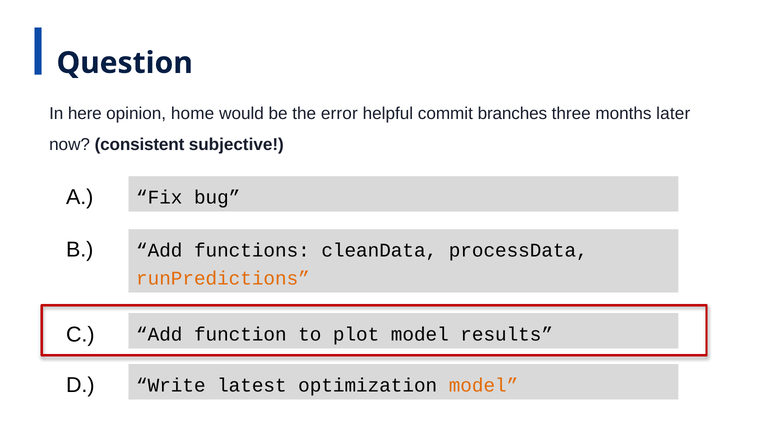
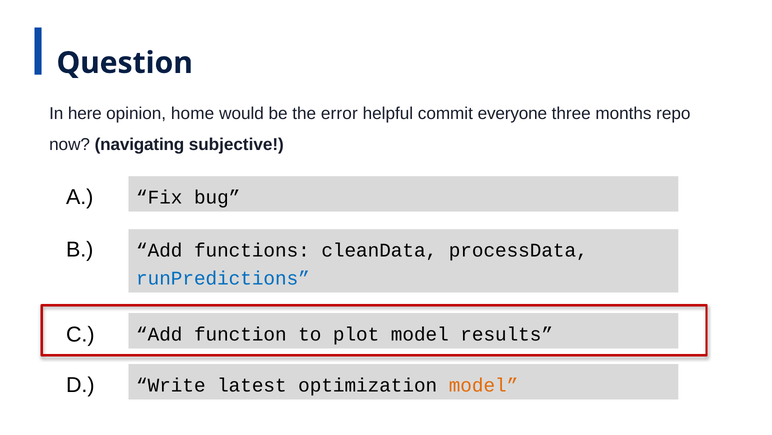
branches: branches -> everyone (512, 113)
later: later -> repo (673, 113)
consistent: consistent -> navigating (140, 144)
runPredictions colour: orange -> blue (223, 278)
